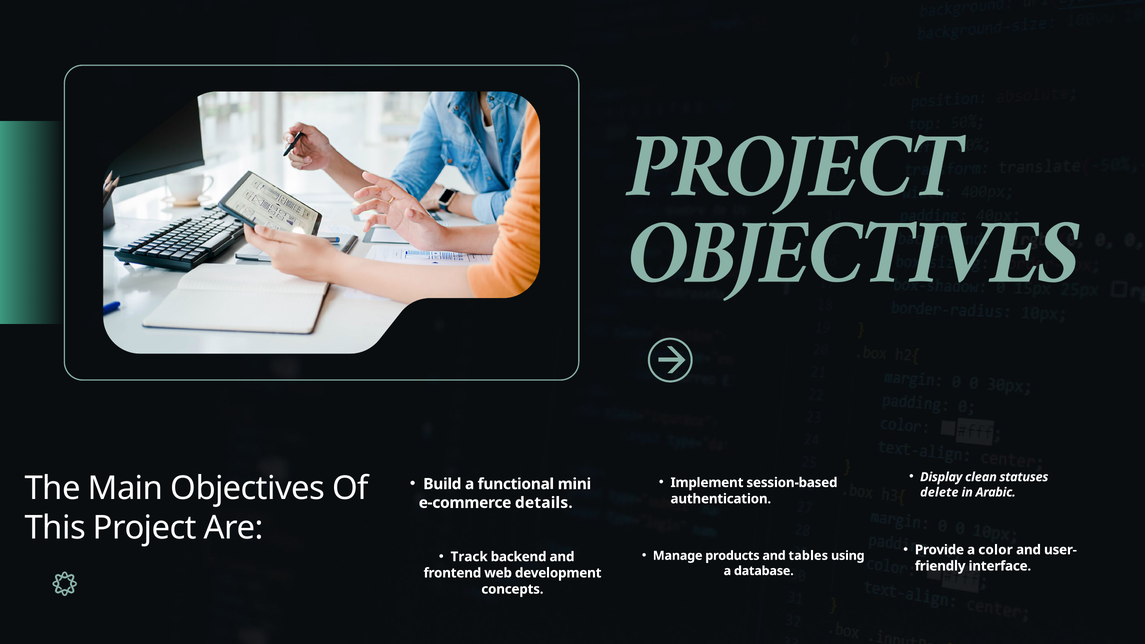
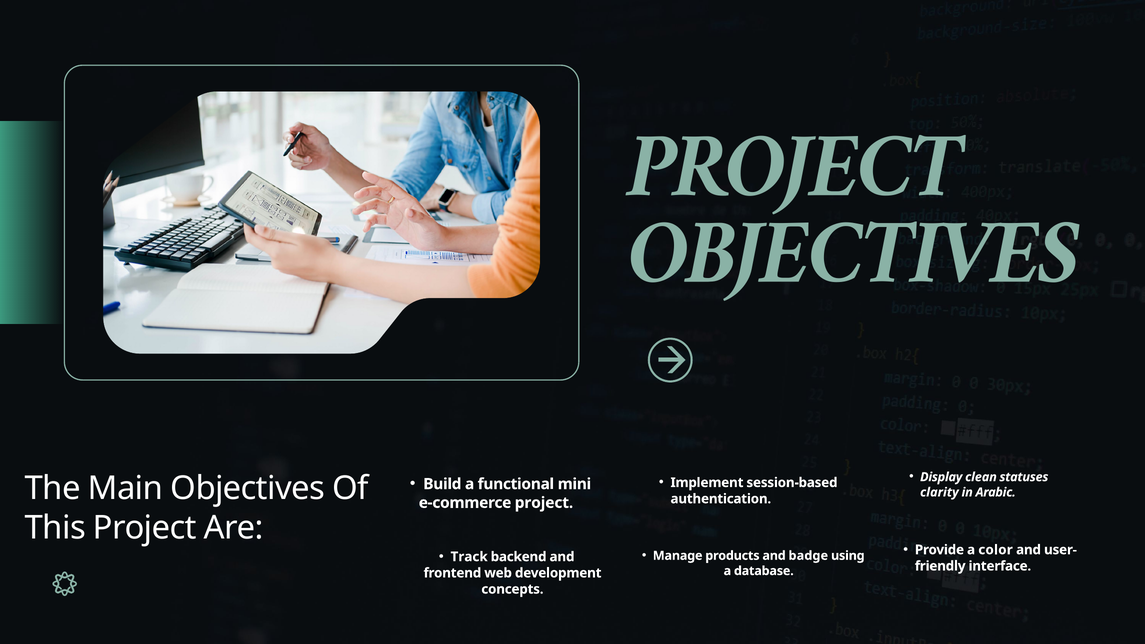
delete: delete -> clarity (939, 492)
e-commerce details: details -> project (544, 503)
tables: tables -> badge (808, 556)
